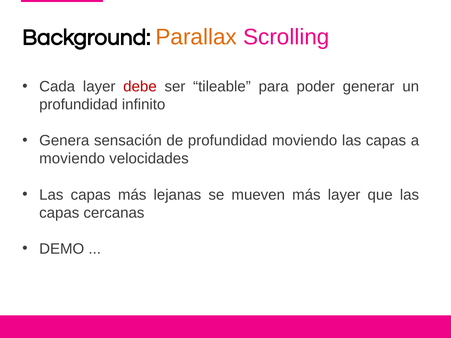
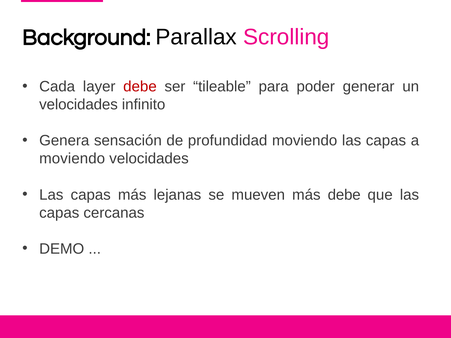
Parallax colour: orange -> black (196, 37)
profundidad: profundidad -> velocidades (78, 105)
más layer: layer -> debe (344, 195)
